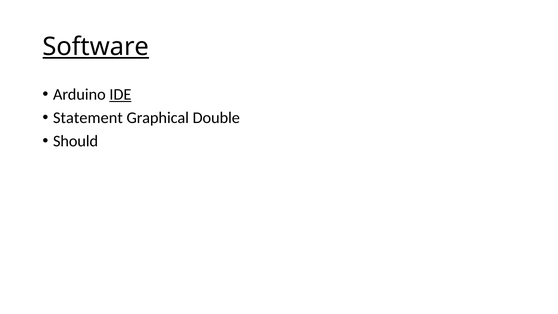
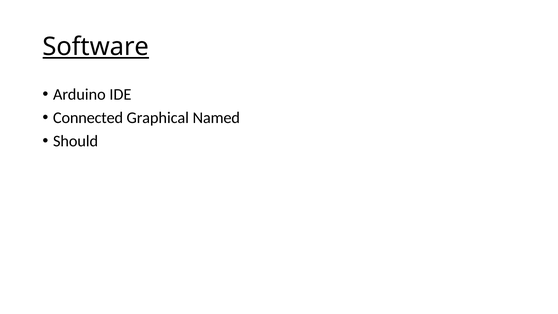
IDE underline: present -> none (120, 94)
Statement: Statement -> Connected (88, 118)
Double: Double -> Named (216, 118)
